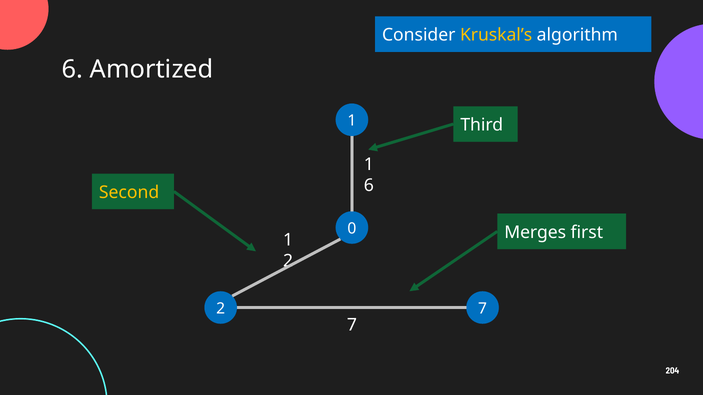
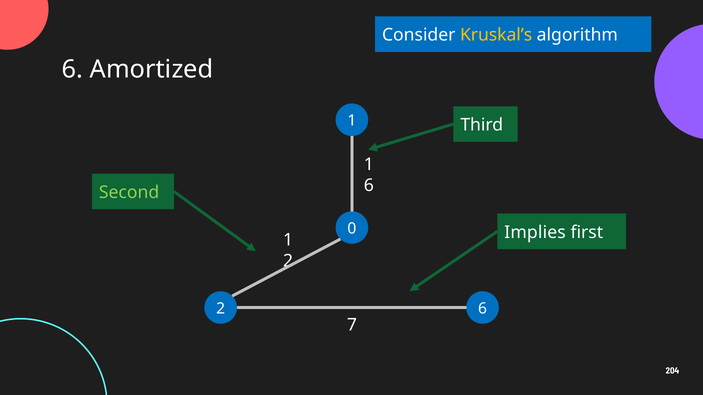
Second colour: yellow -> light green (129, 193)
Merges: Merges -> Implies (535, 233)
2 7: 7 -> 6 (483, 309)
